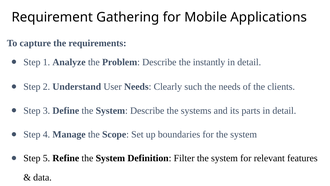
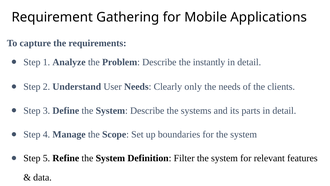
such: such -> only (193, 87)
